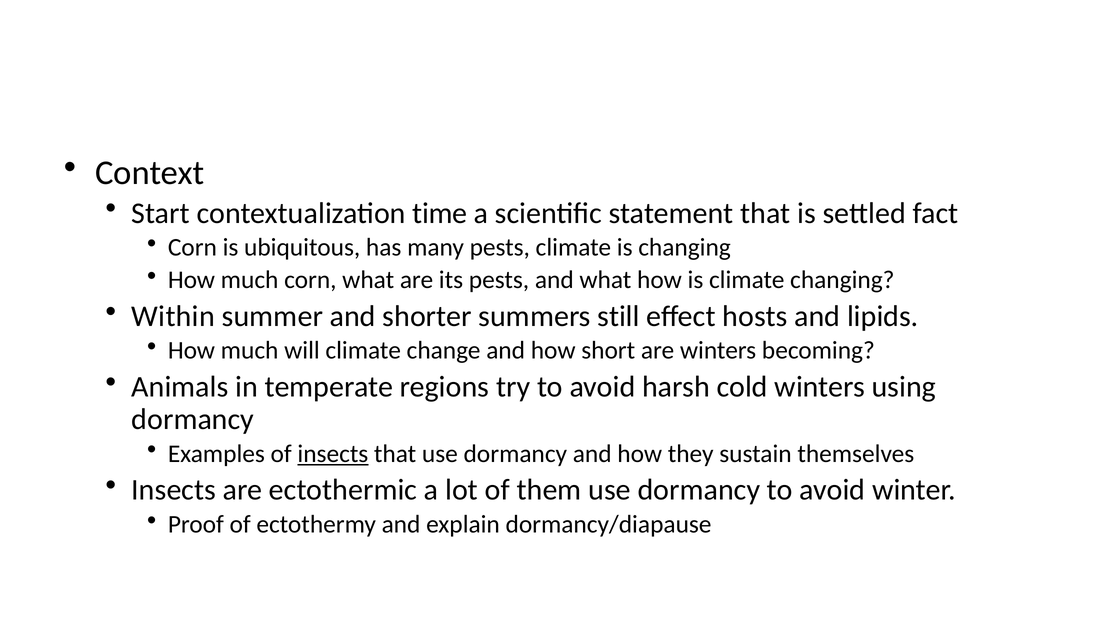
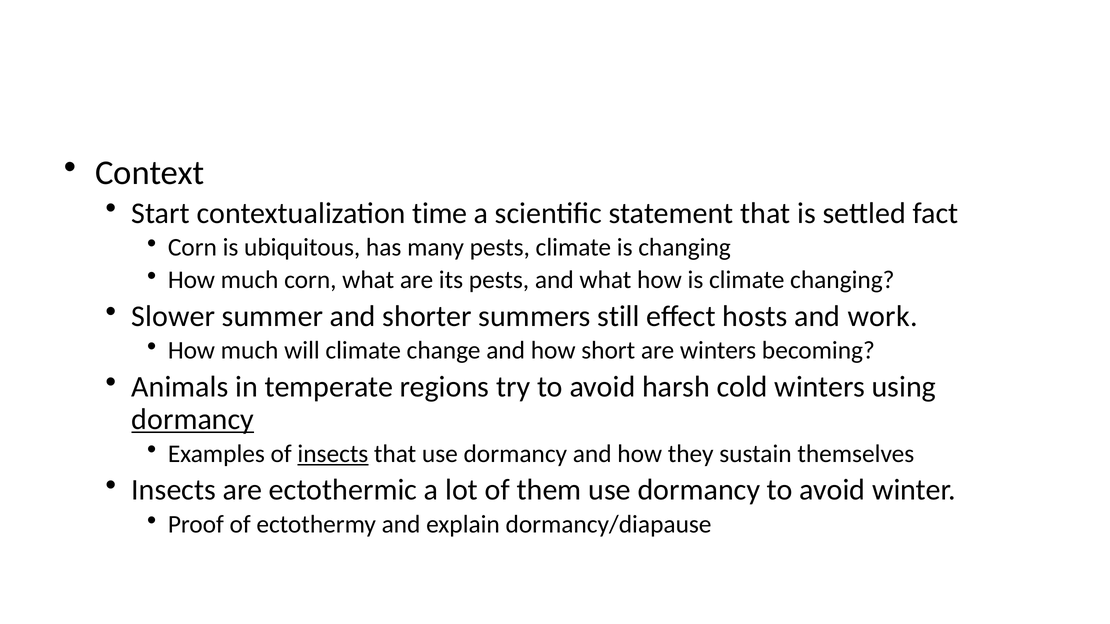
Within: Within -> Slower (173, 316)
lipids: lipids -> work (883, 316)
dormancy underline: none -> present (193, 420)
